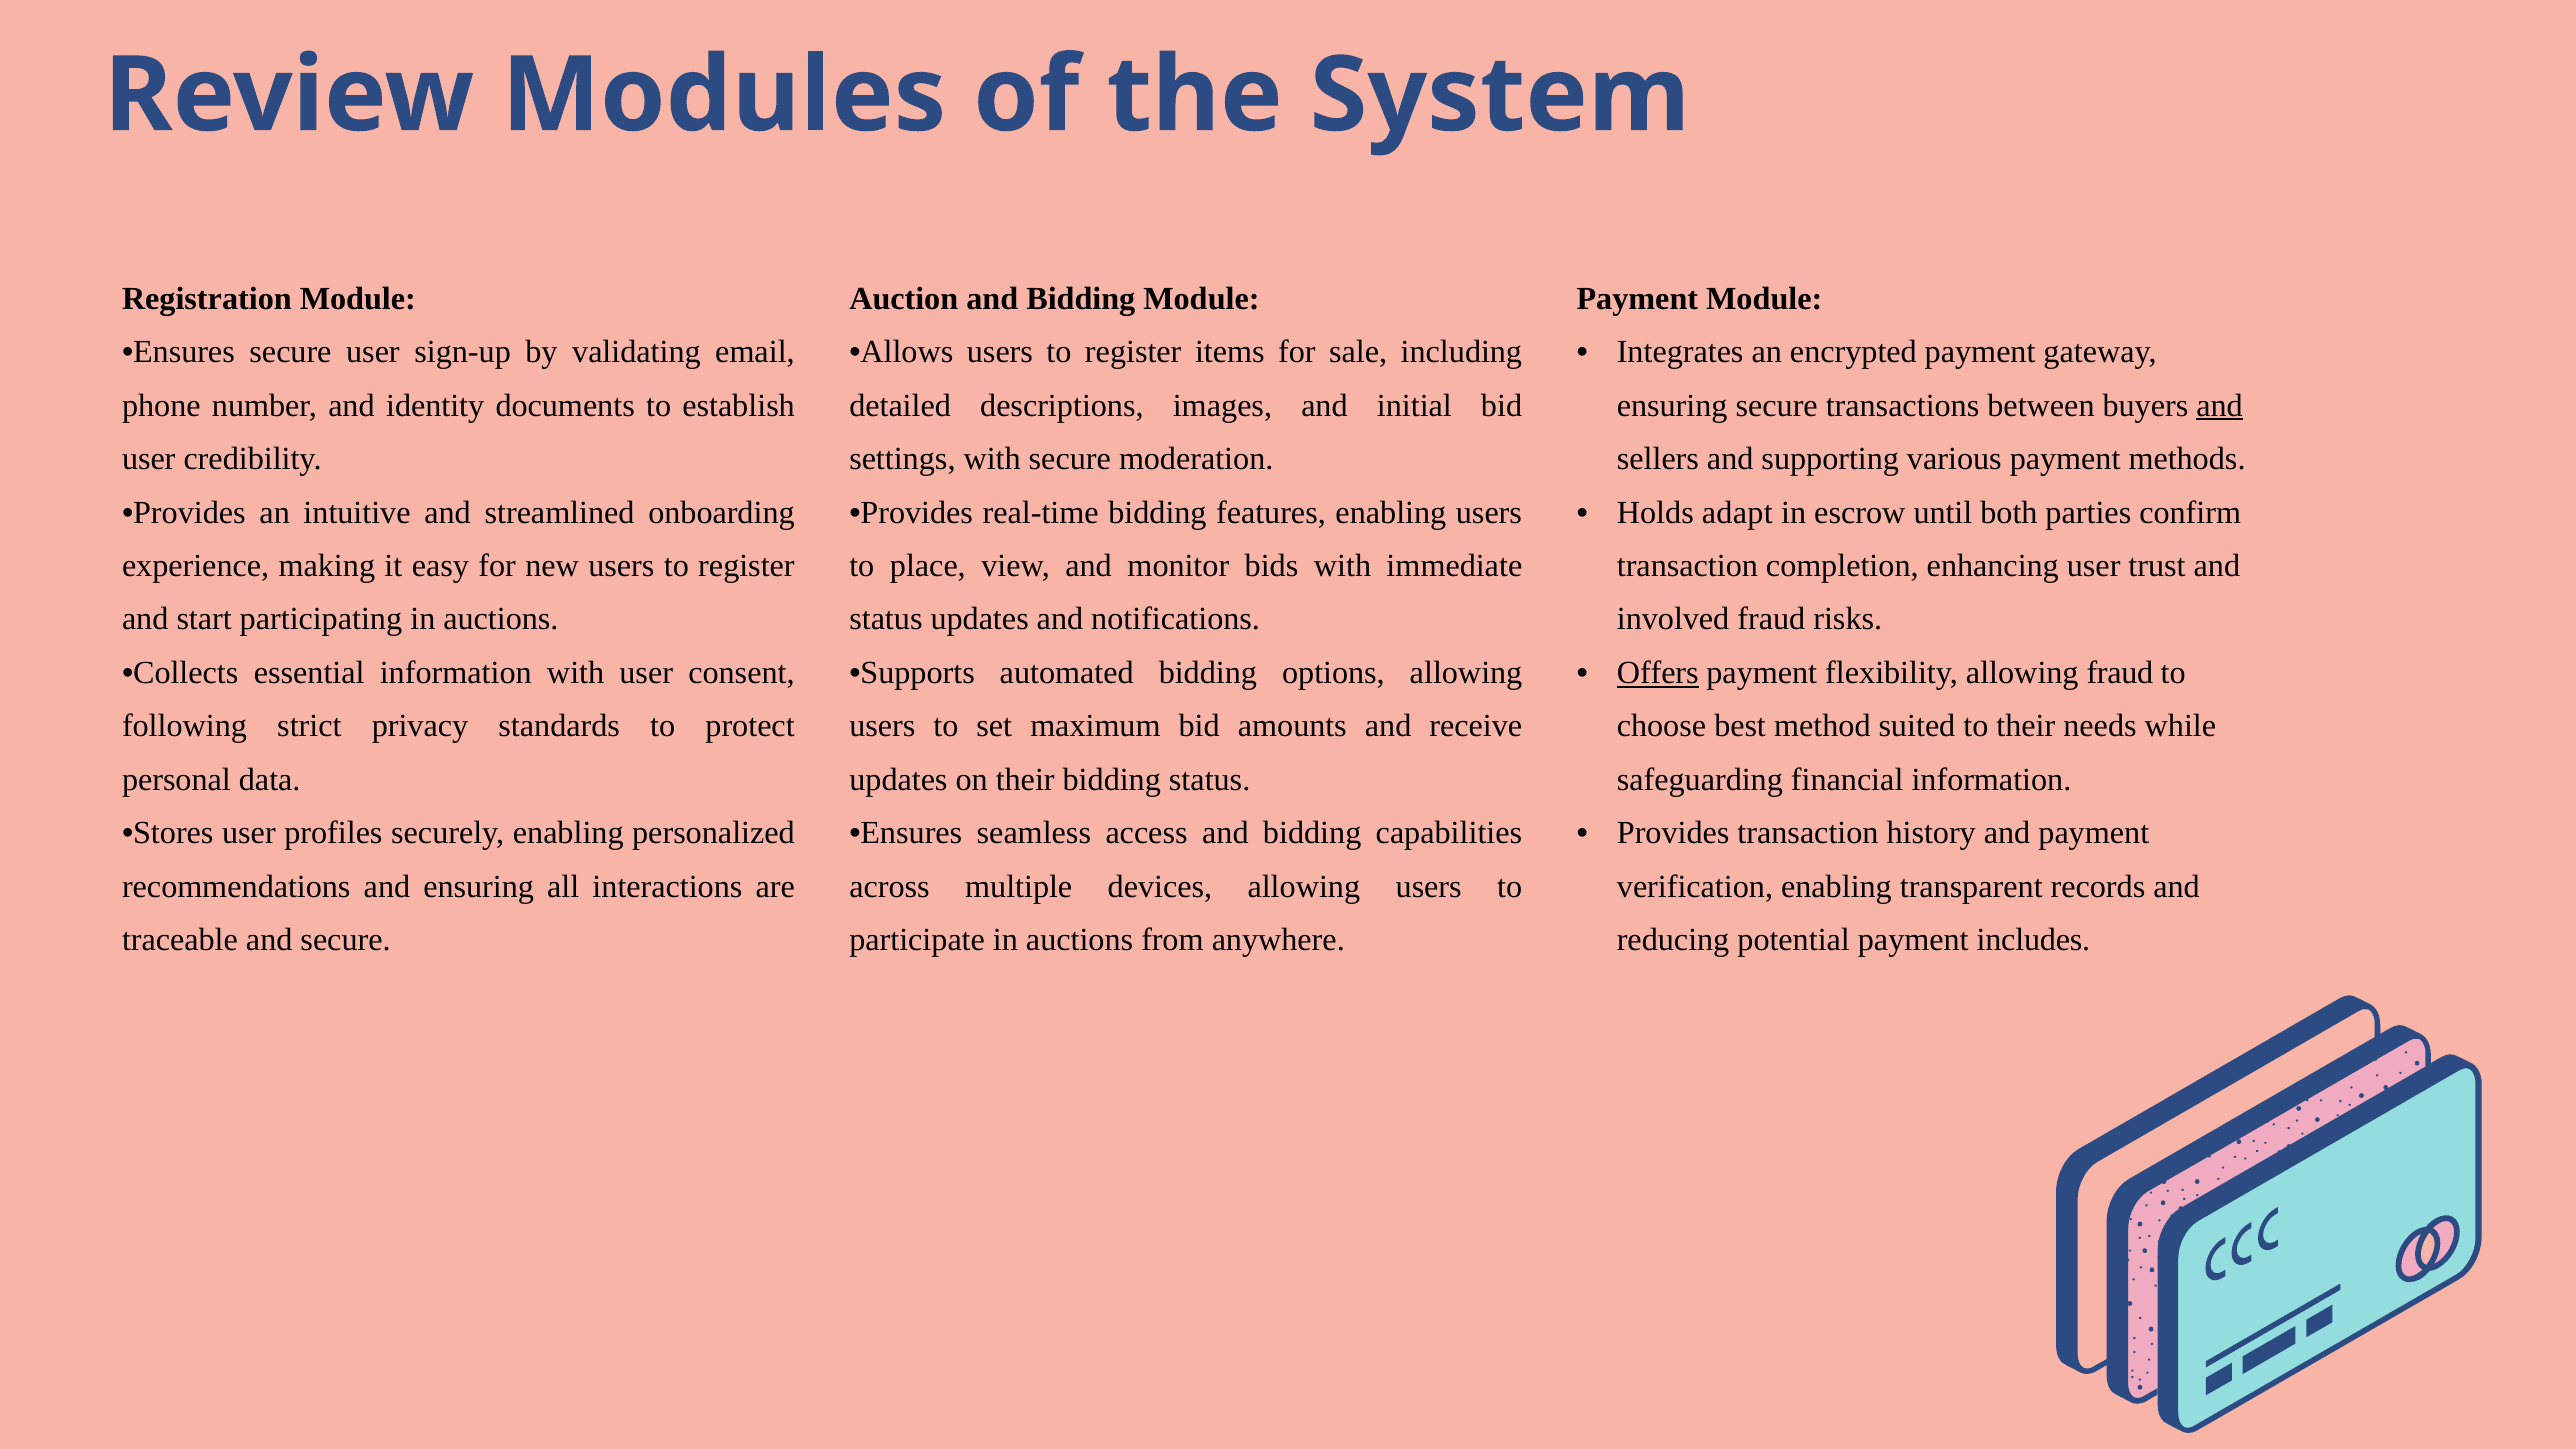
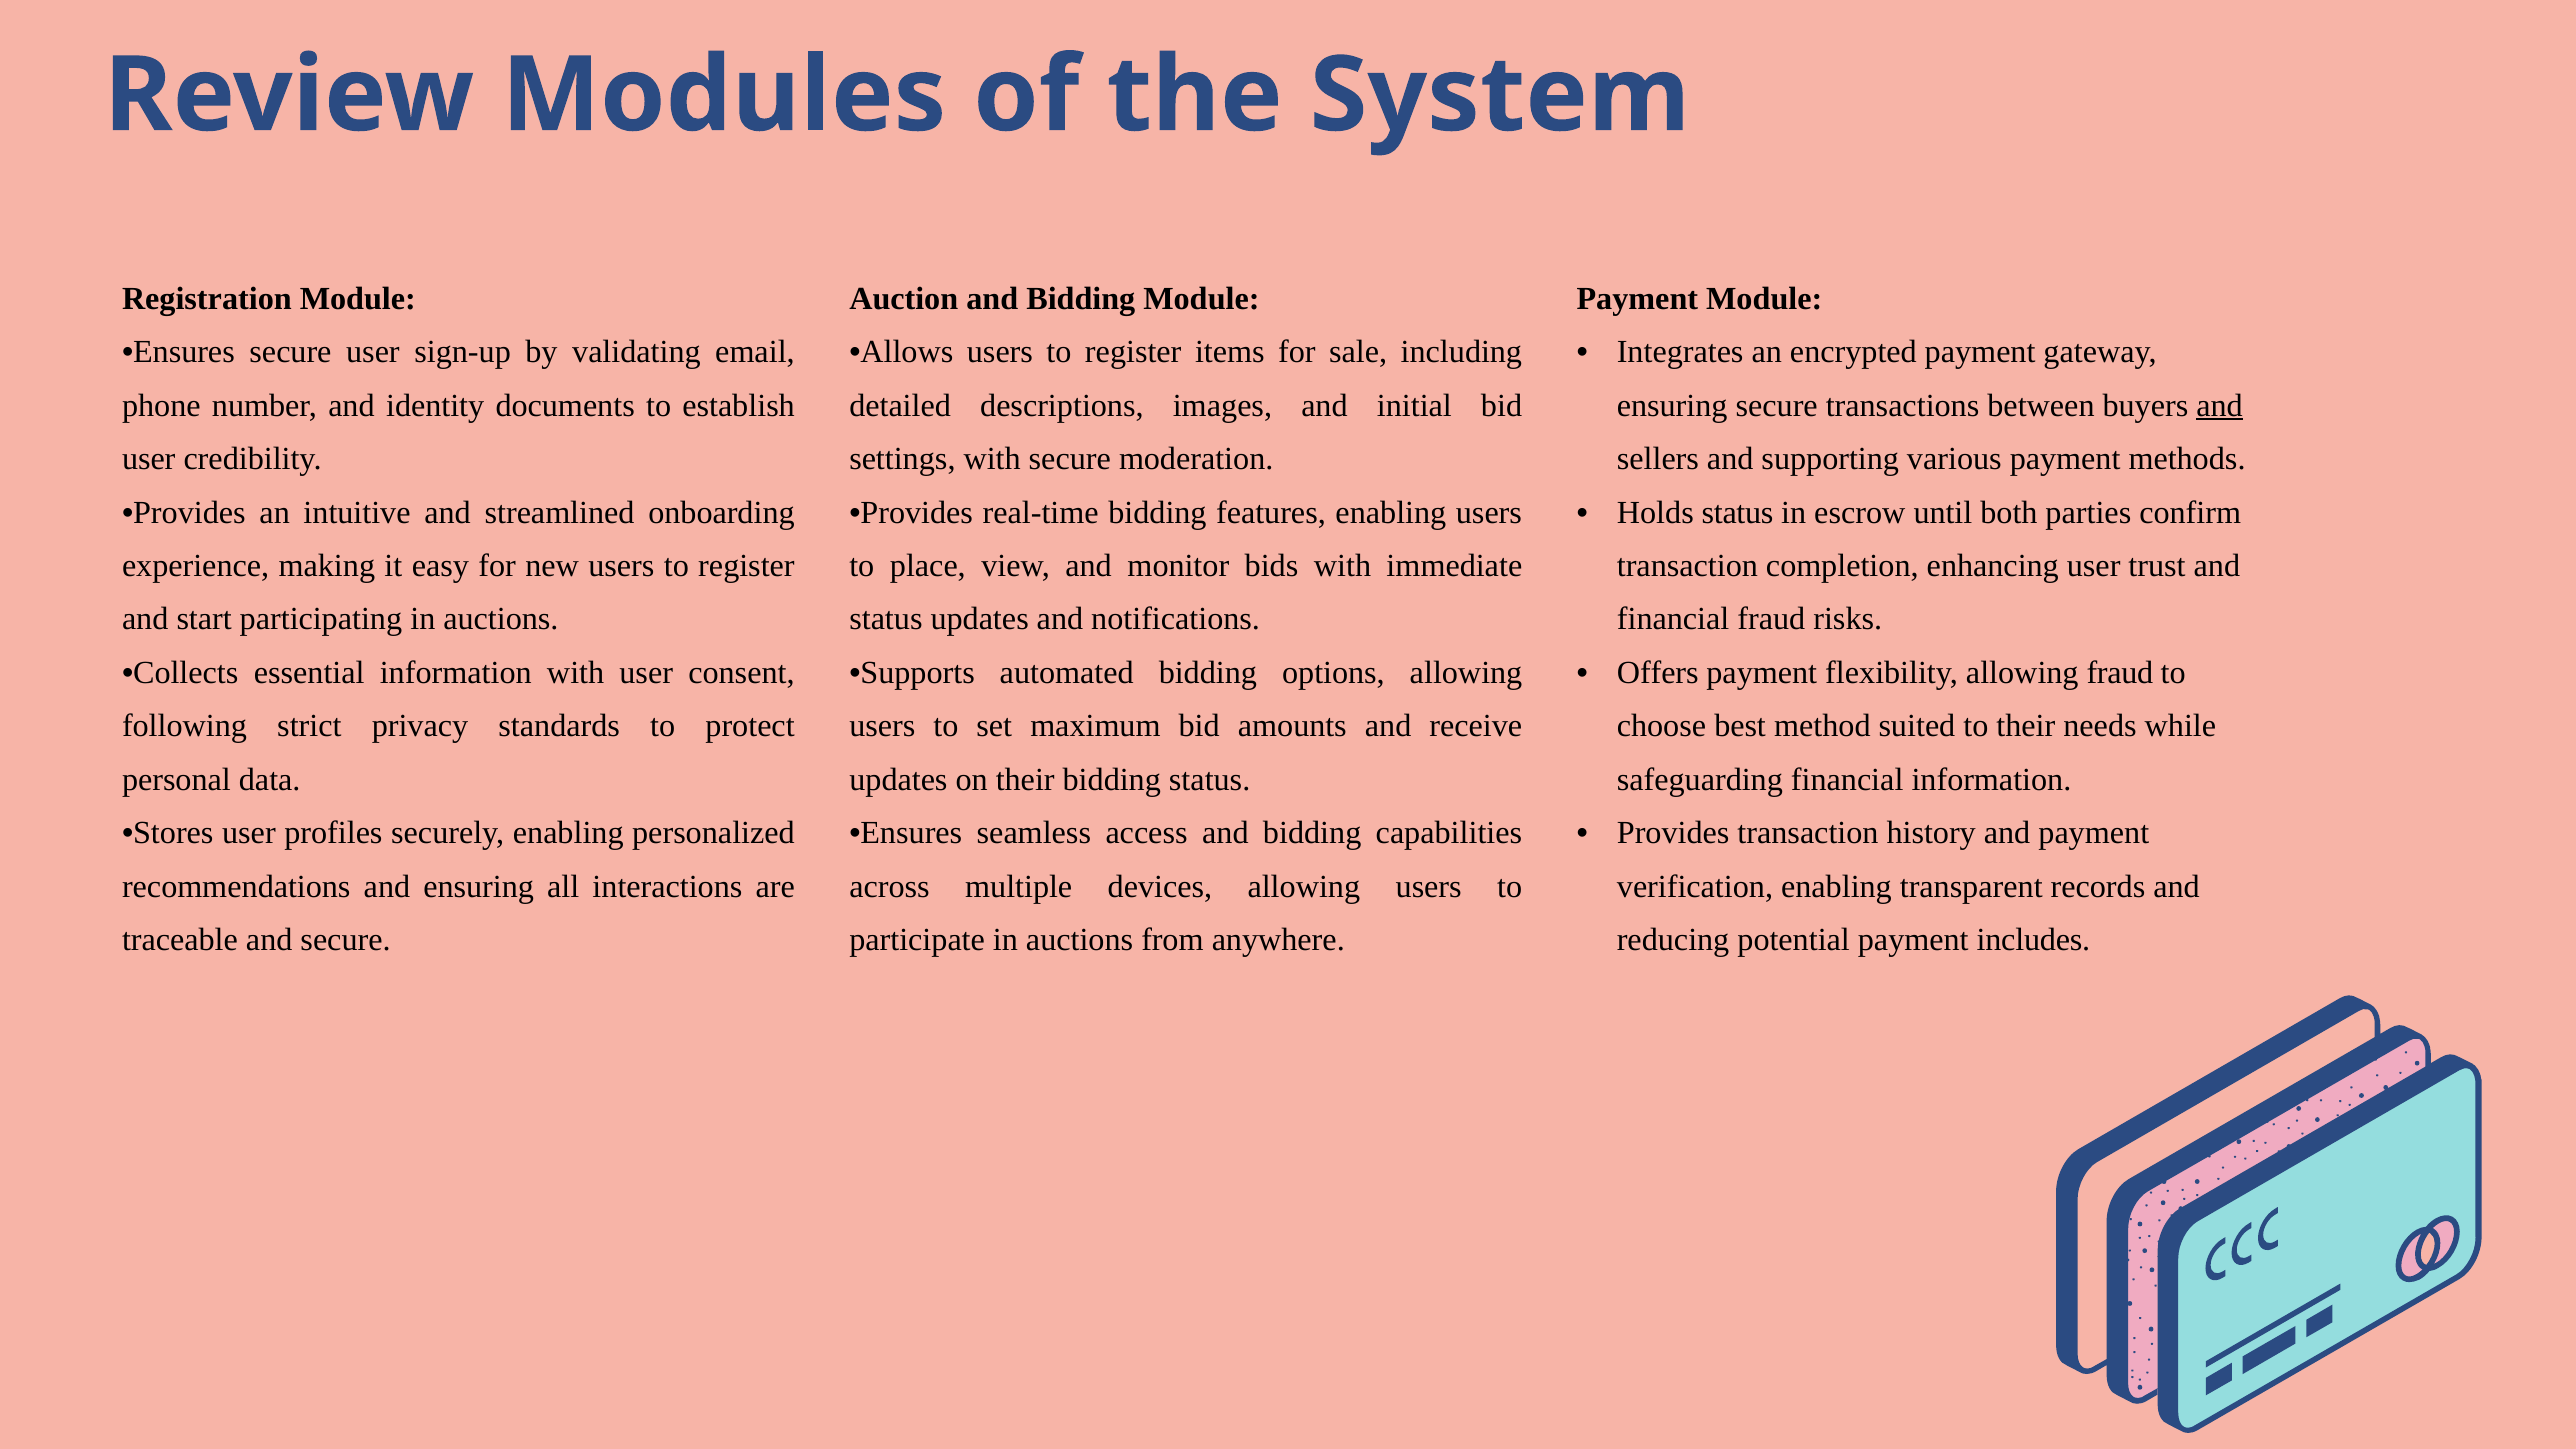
Holds adapt: adapt -> status (1738, 512)
involved: involved -> financial (1673, 619)
Offers underline: present -> none (1658, 673)
